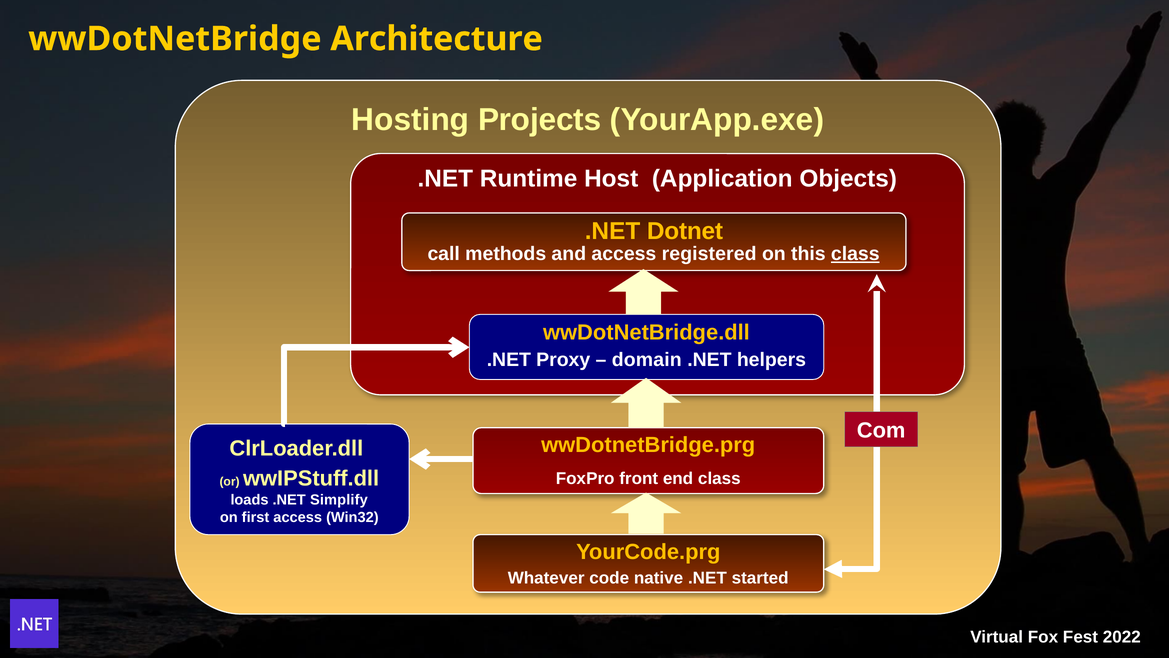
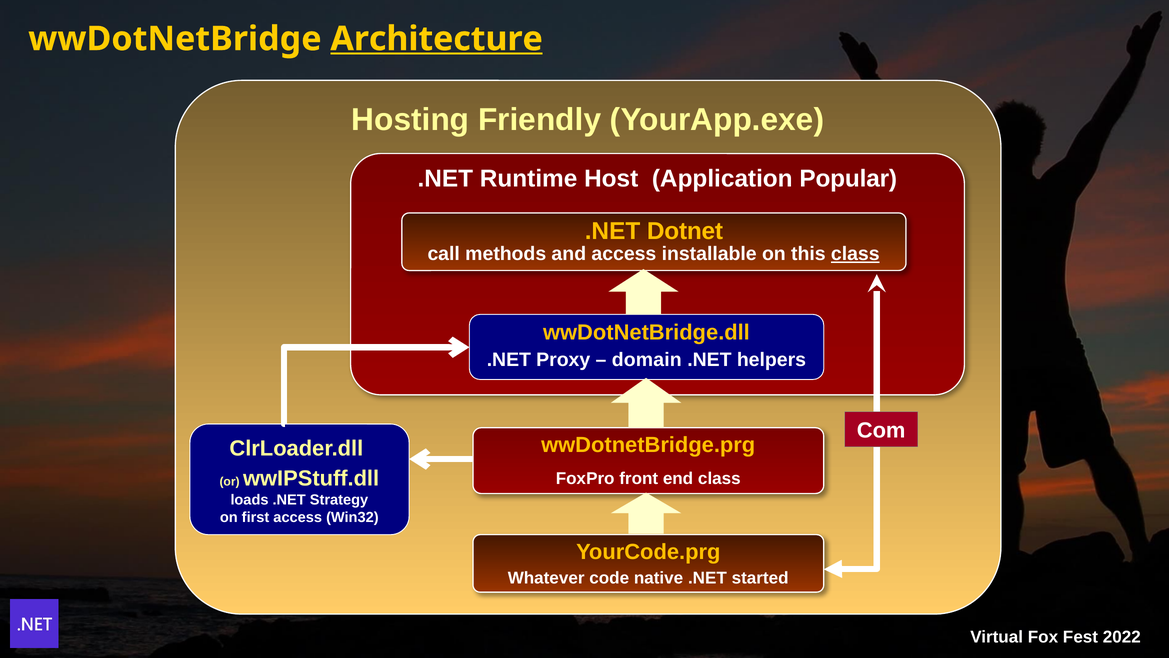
Architecture underline: none -> present (437, 39)
Projects: Projects -> Friendly (540, 120)
Objects: Objects -> Popular (848, 178)
registered: registered -> installable (709, 254)
Simplify: Simplify -> Strategy (339, 500)
